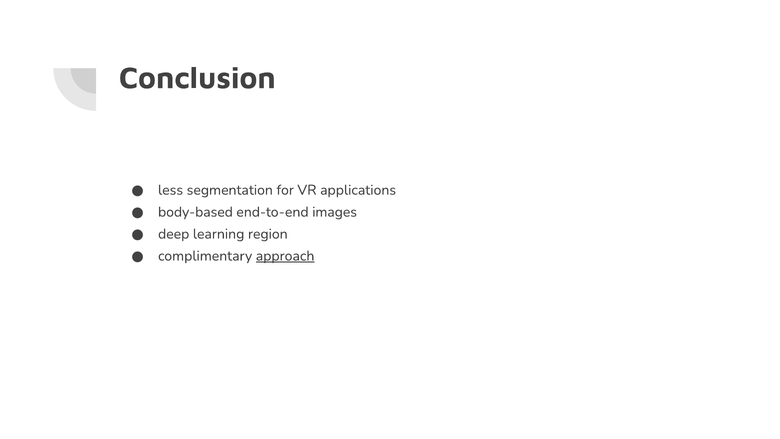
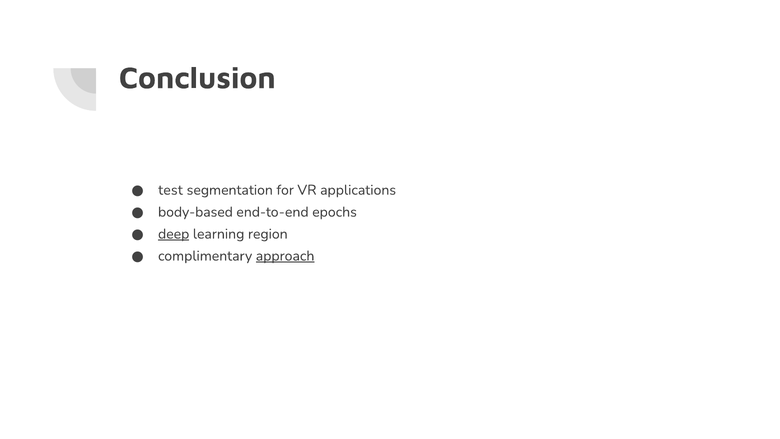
less: less -> test (170, 190)
images: images -> epochs (335, 212)
deep underline: none -> present (174, 234)
